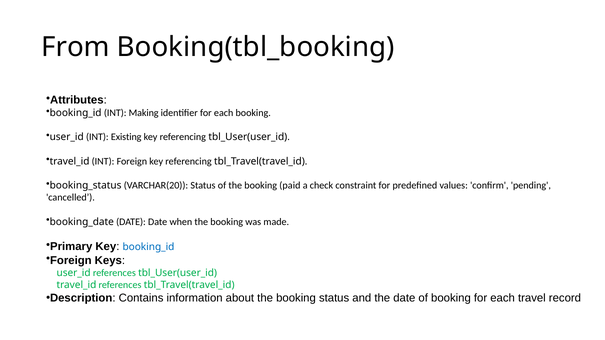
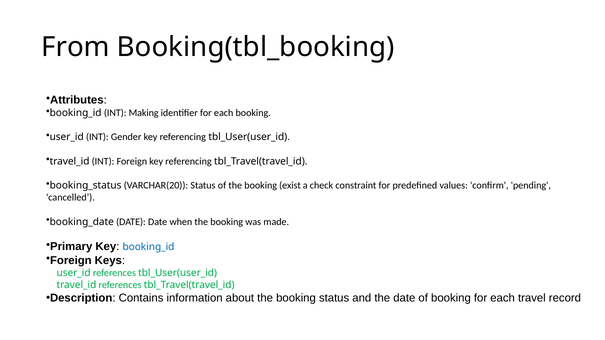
Existing: Existing -> Gender (126, 137)
paid: paid -> exist (290, 186)
